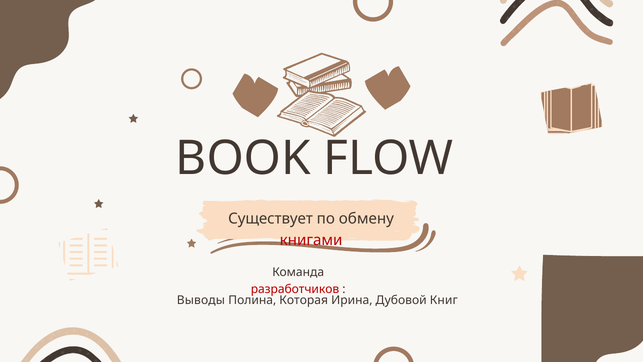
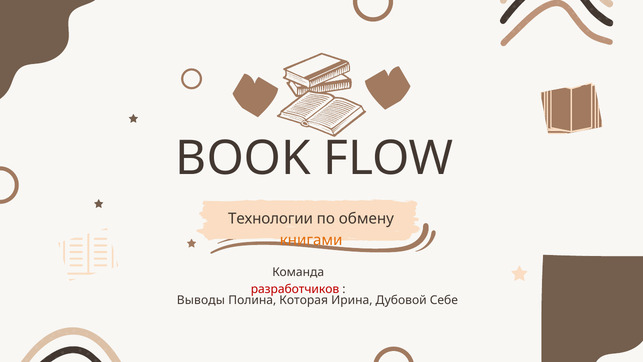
Существует: Существует -> Технологии (271, 219)
книгами colour: red -> orange (311, 240)
Книг: Книг -> Себе (444, 300)
